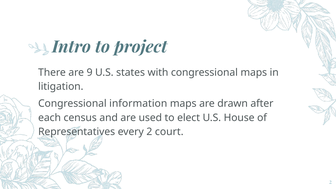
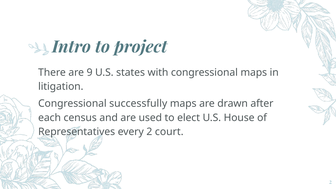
information: information -> successfully (138, 103)
